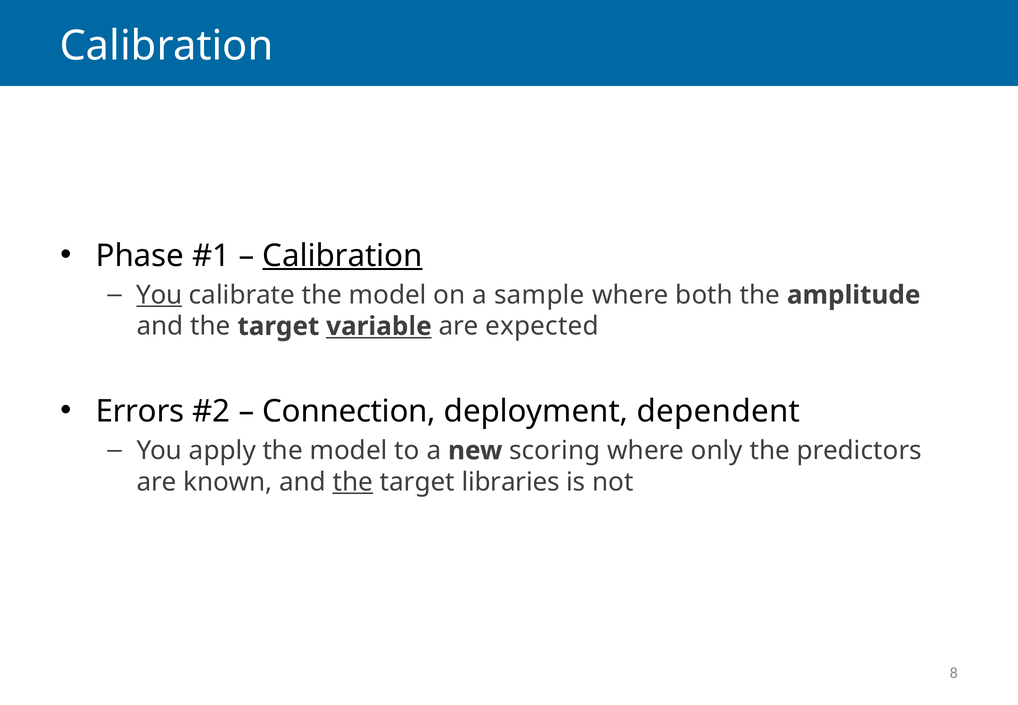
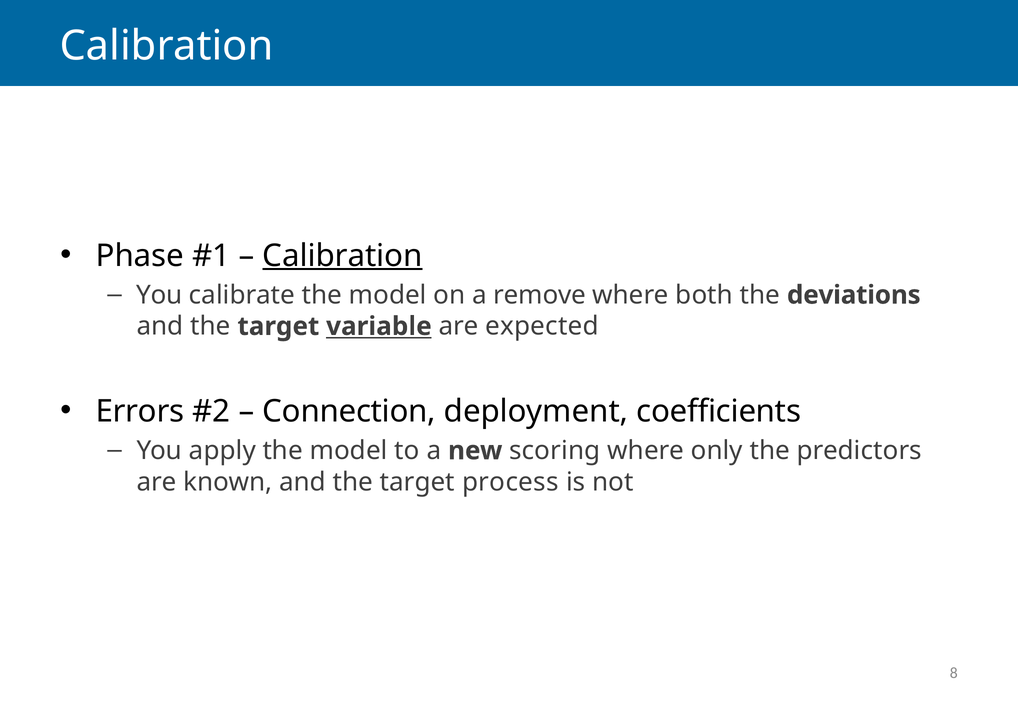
You underline: present -> none (160, 295)
sample: sample -> remove (540, 295)
amplitude: amplitude -> deviations (854, 295)
dependent: dependent -> coefficients (719, 411)
the underline: present -> none (353, 482)
libraries: libraries -> process (510, 482)
